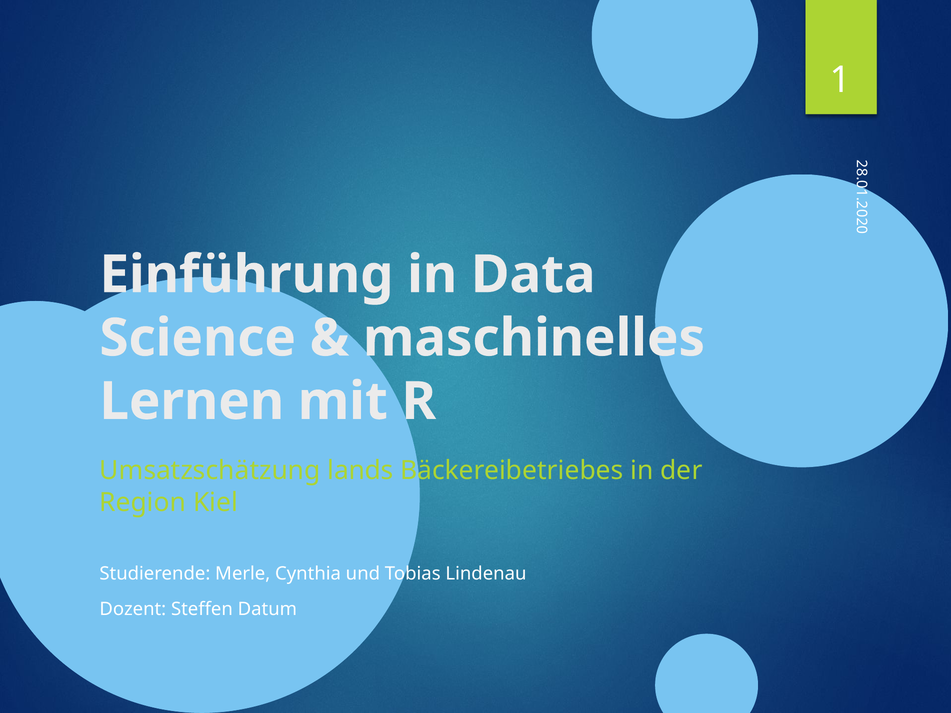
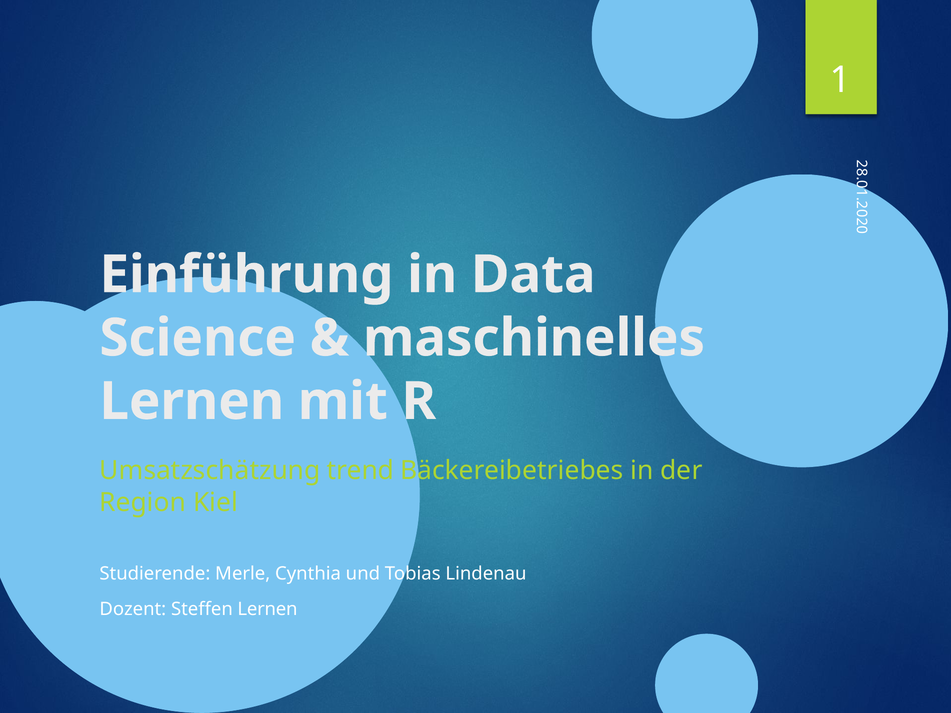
lands: lands -> trend (360, 471)
Steffen Datum: Datum -> Lernen (267, 609)
